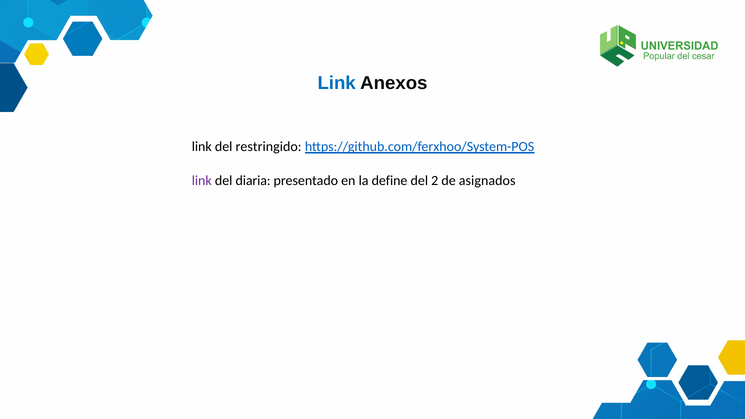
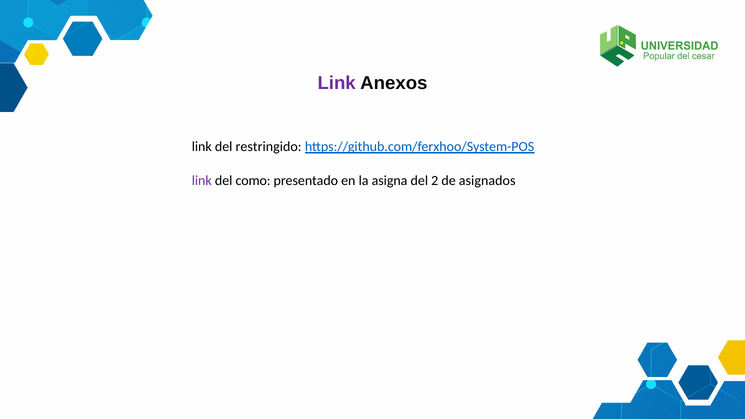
Link colour: blue -> purple (337, 83)
diaria: diaria -> como (253, 181)
define: define -> asigna (390, 181)
